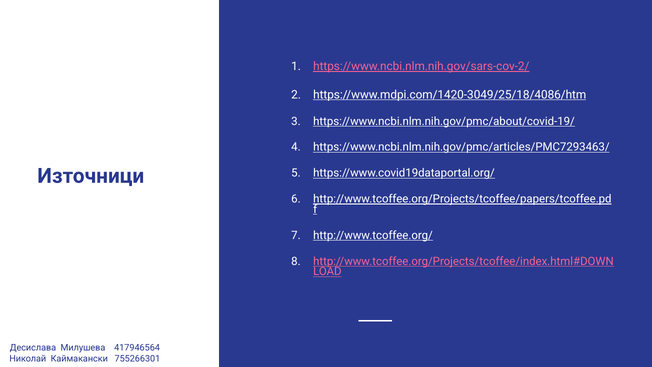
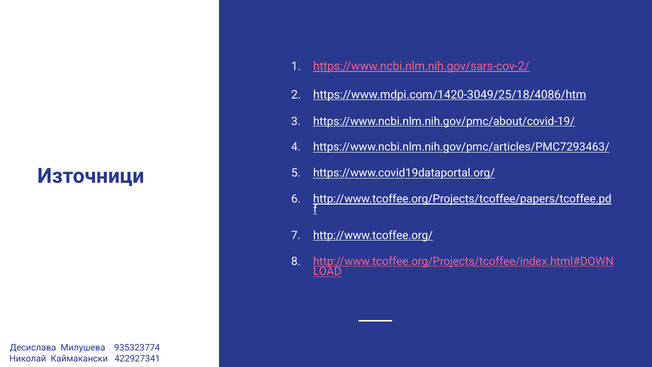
417946564: 417946564 -> 935323774 (137, 348)
755266301: 755266301 -> 422927341 (137, 359)
